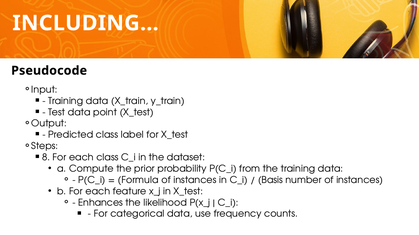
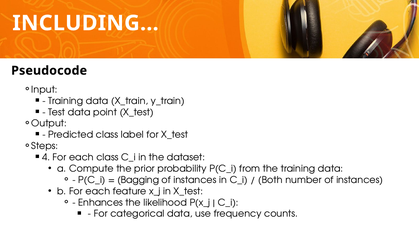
8: 8 -> 4 (46, 158)
Formula: Formula -> Bagging (138, 181)
Basis: Basis -> Both (270, 181)
